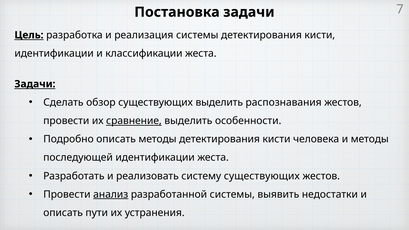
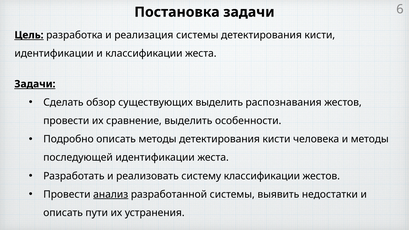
7: 7 -> 6 (400, 9)
сравнение underline: present -> none (134, 121)
систему существующих: существующих -> классификации (262, 176)
